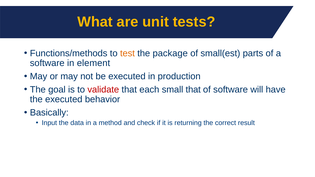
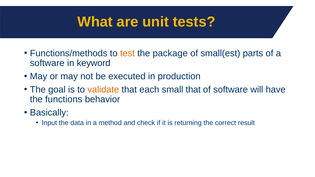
element: element -> keyword (94, 63)
validate colour: red -> orange (103, 90)
the executed: executed -> functions (64, 100)
